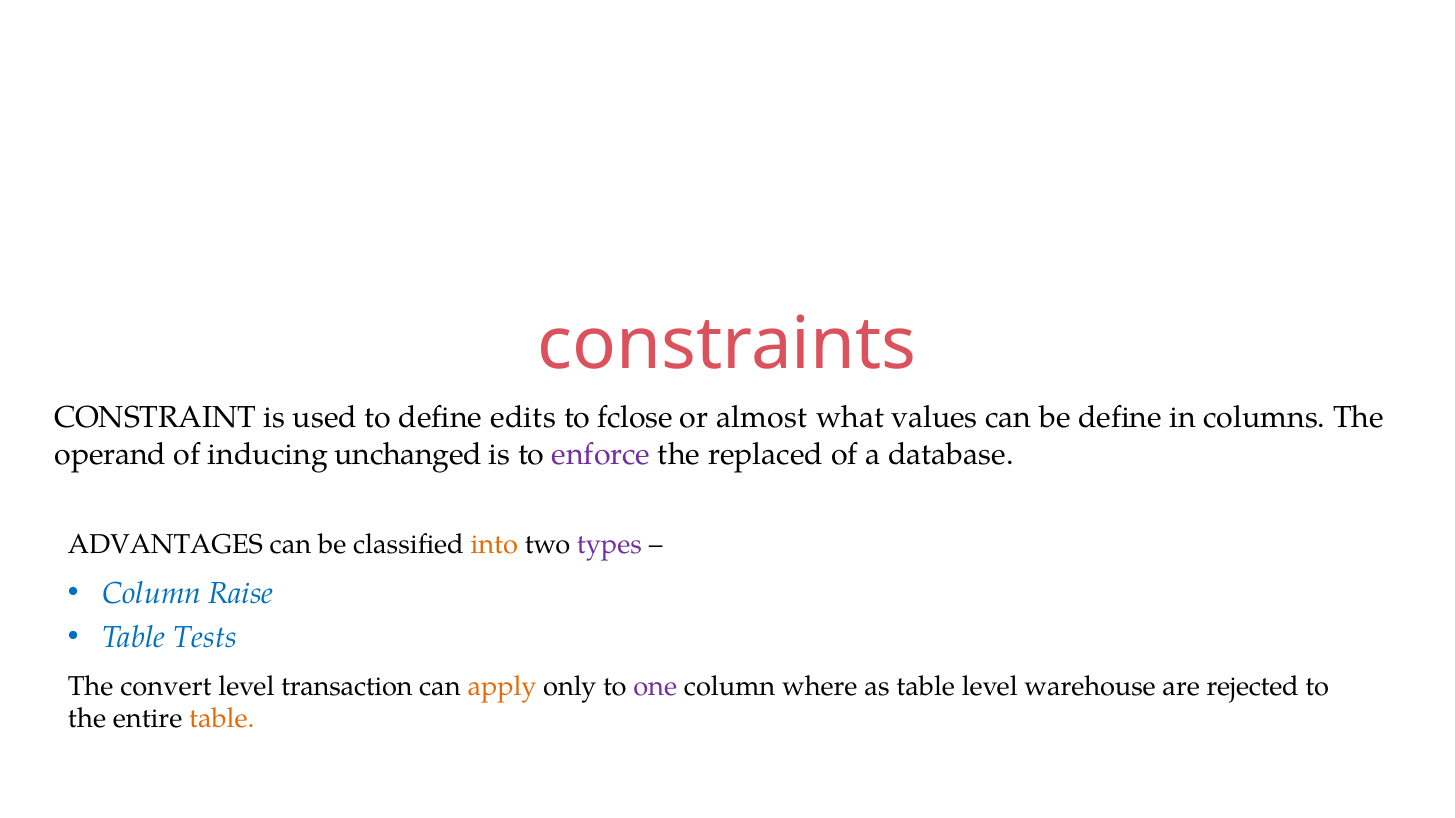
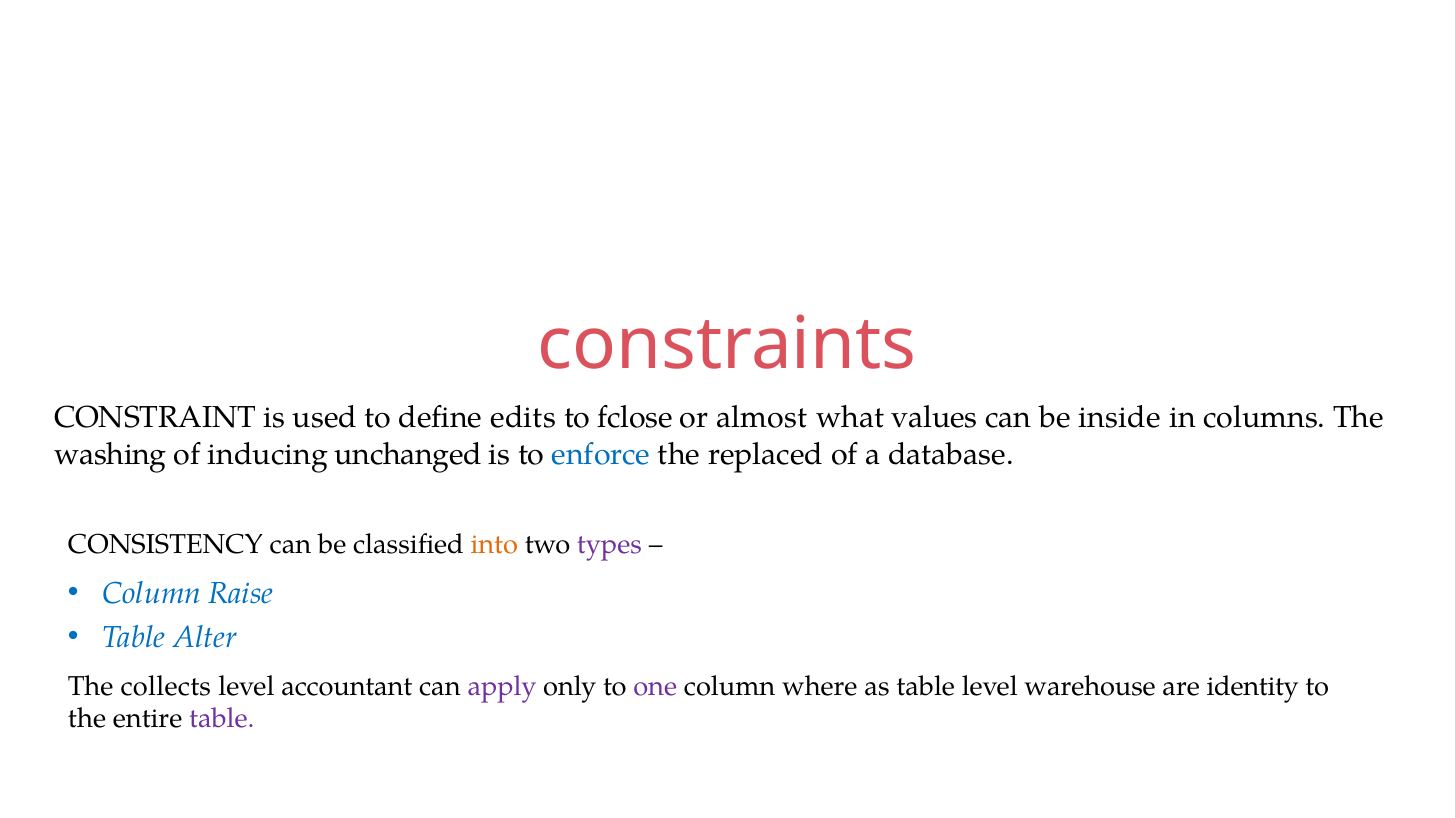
be define: define -> inside (1120, 418)
operand: operand -> washing (111, 454)
enforce colour: purple -> blue (601, 454)
ADVANTAGES: ADVANTAGES -> CONSISTENCY (165, 545)
Tests: Tests -> Alter (205, 638)
convert: convert -> collects (166, 686)
transaction: transaction -> accountant (347, 686)
apply colour: orange -> purple (502, 686)
rejected: rejected -> identity (1253, 686)
table colour: orange -> purple (222, 719)
